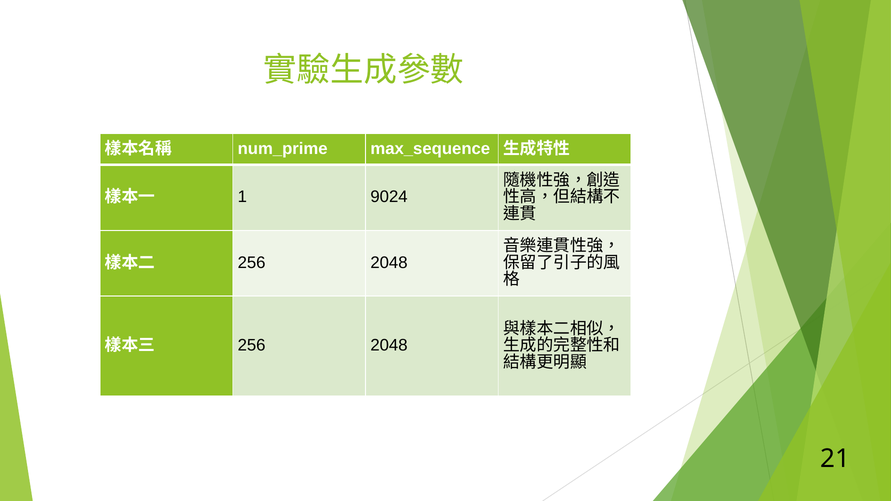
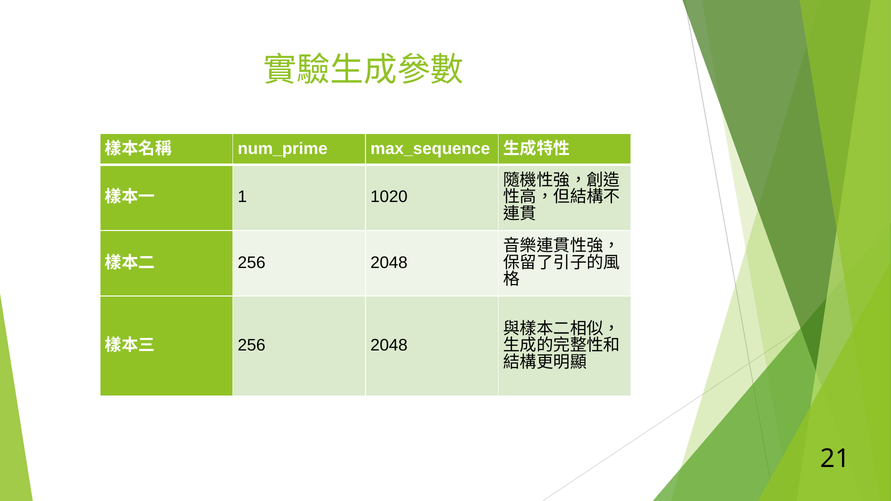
9024: 9024 -> 1020 (389, 197)
